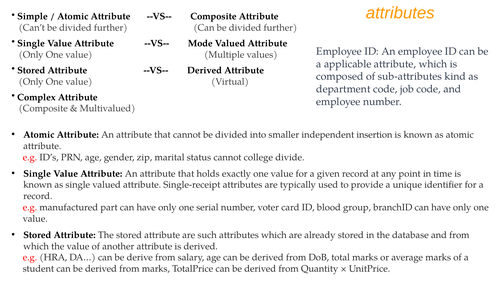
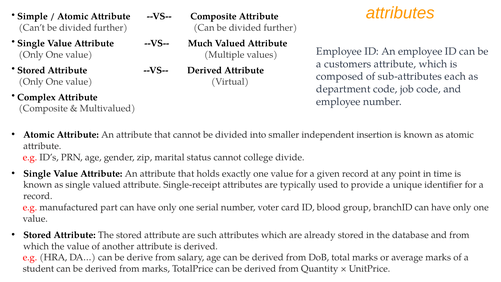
Mode: Mode -> Much (200, 43)
applicable: applicable -> customers (348, 64)
kind: kind -> each (455, 76)
